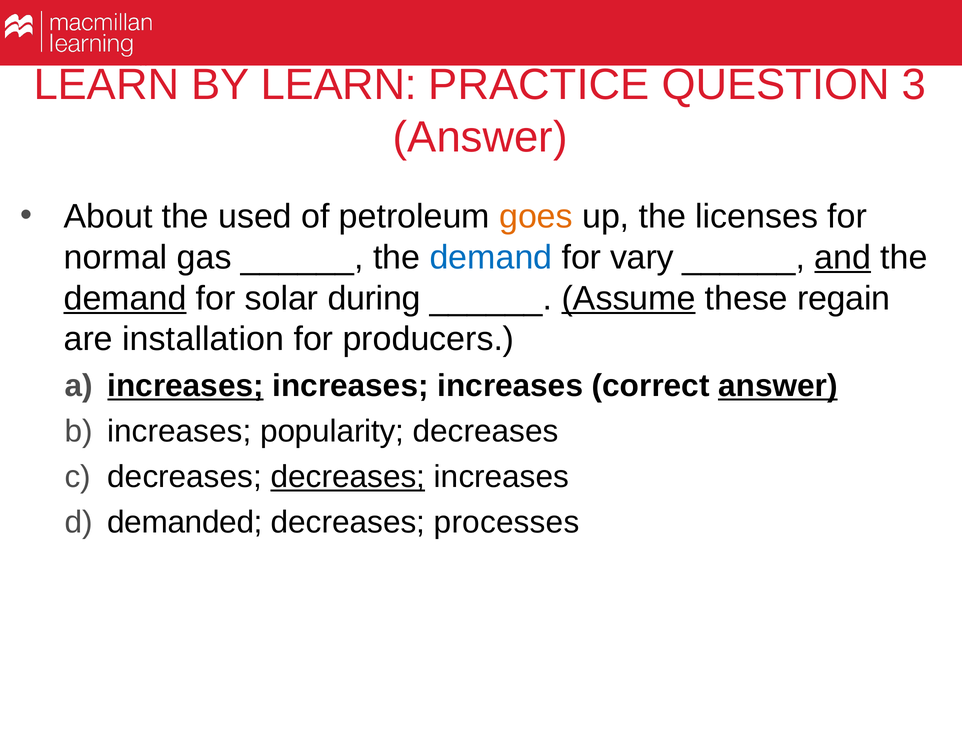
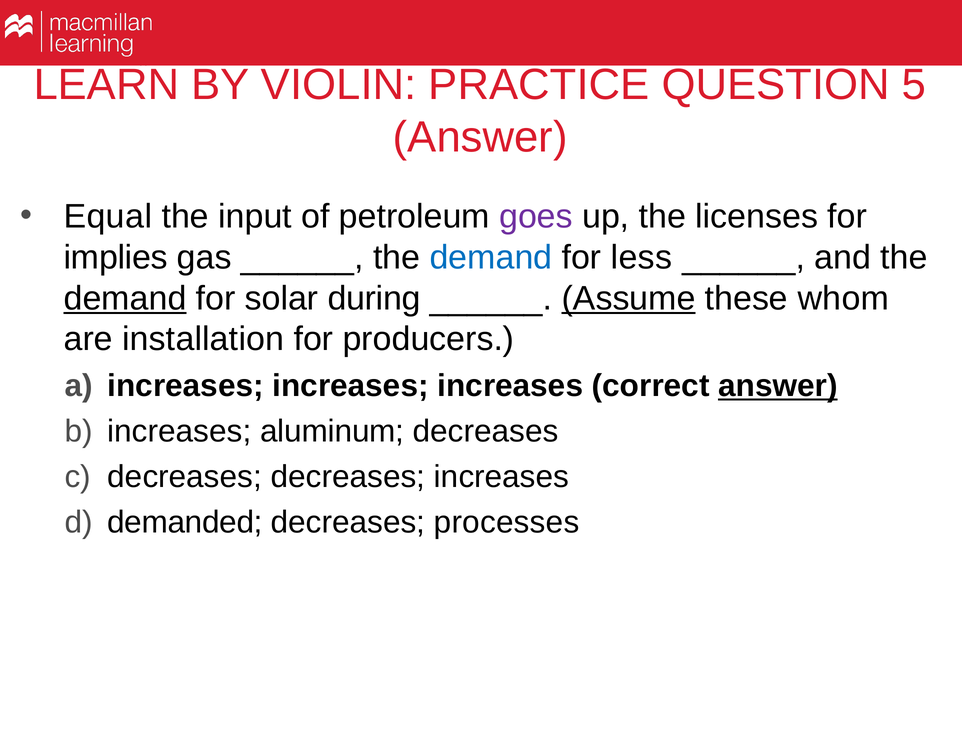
BY LEARN: LEARN -> VIOLIN (339, 85)
3: 3 -> 5 (914, 85)
About: About -> Equal (108, 216)
used: used -> input (255, 216)
goes colour: orange -> purple (536, 216)
normal: normal -> implies (116, 257)
vary: vary -> less (642, 257)
and underline: present -> none (843, 257)
regain: regain -> whom (843, 298)
increases underline: present -> none (186, 386)
popularity: popularity -> aluminum (332, 431)
decreases underline: present -> none (348, 477)
